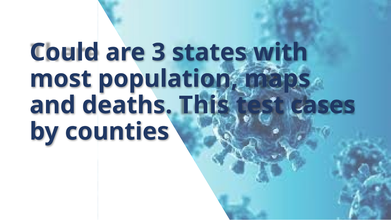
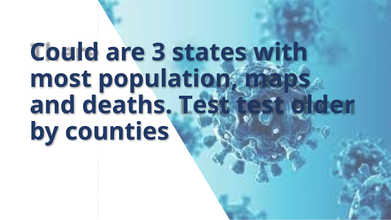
deaths This: This -> Test (204, 105)
cases: cases -> older (323, 105)
